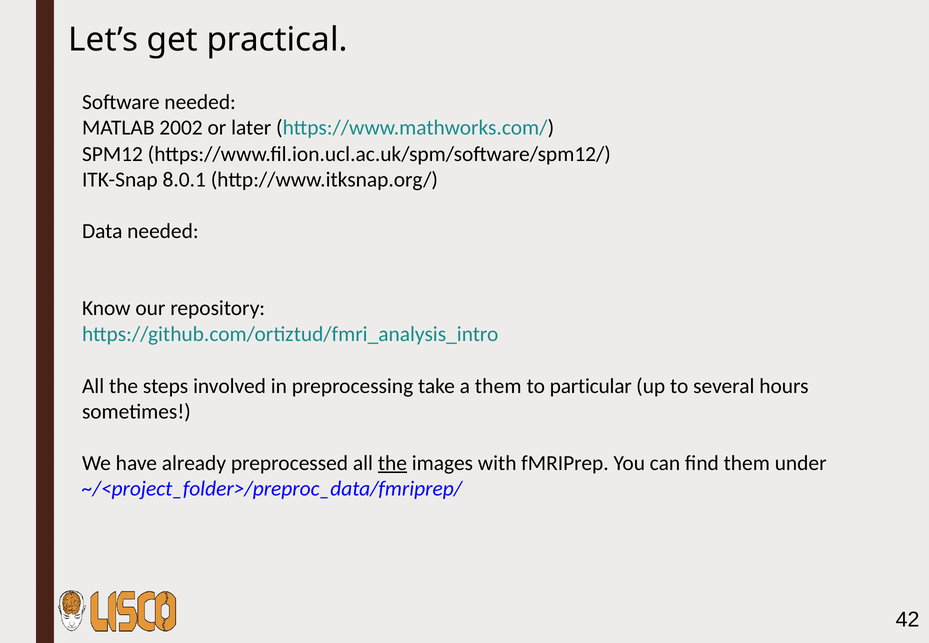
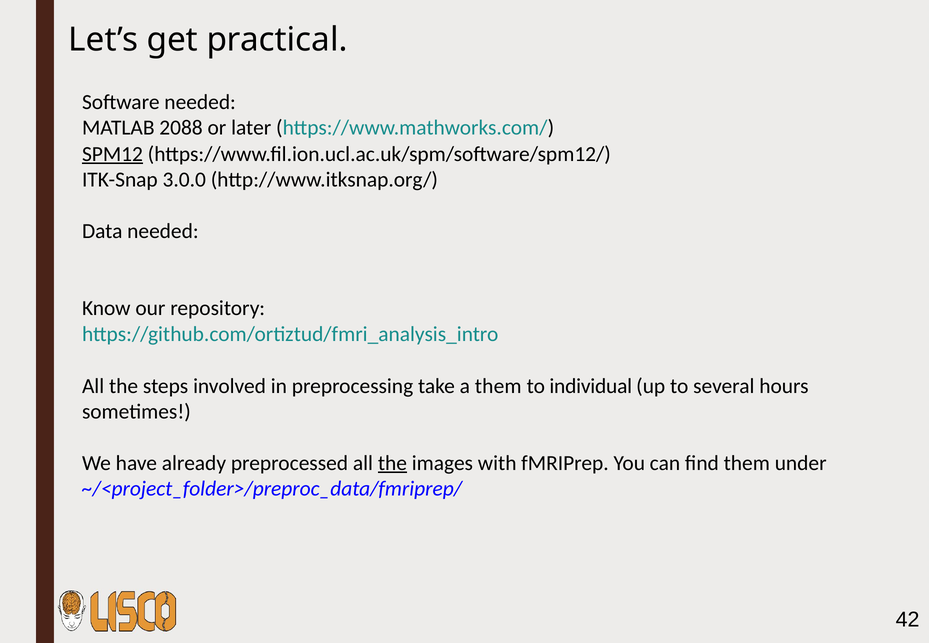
2002: 2002 -> 2088 (181, 128)
SPM12 underline: none -> present (112, 154)
8.0.1: 8.0.1 -> 3.0.0 (184, 180)
particular: particular -> individual (591, 386)
